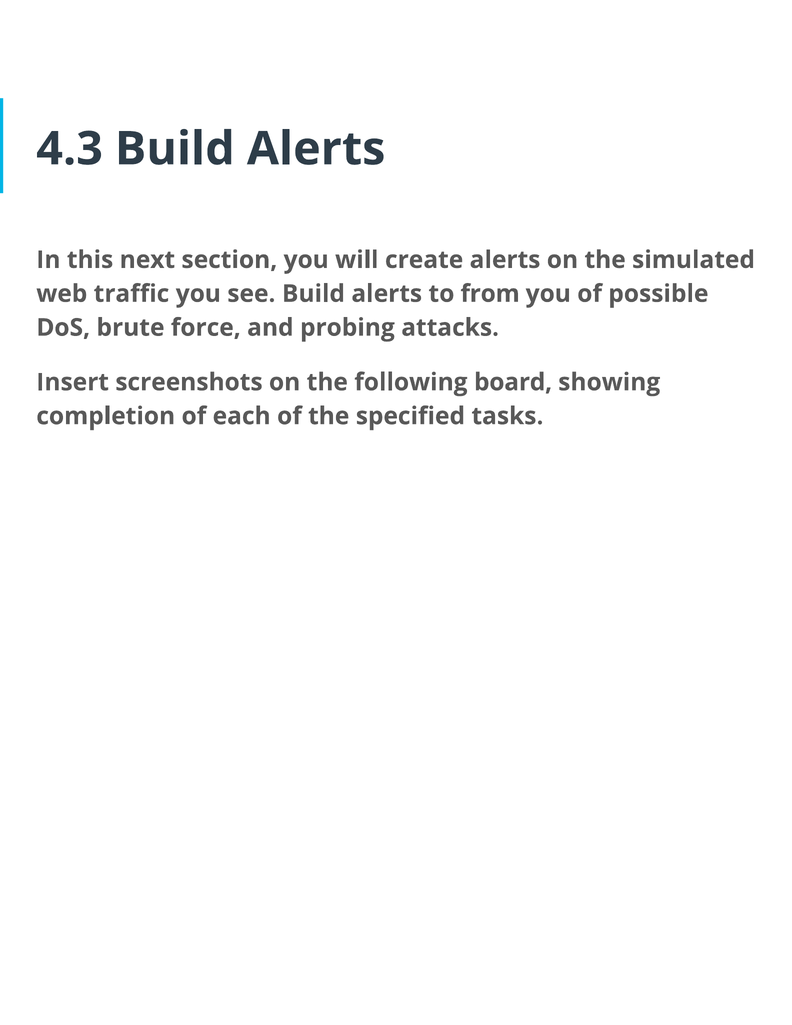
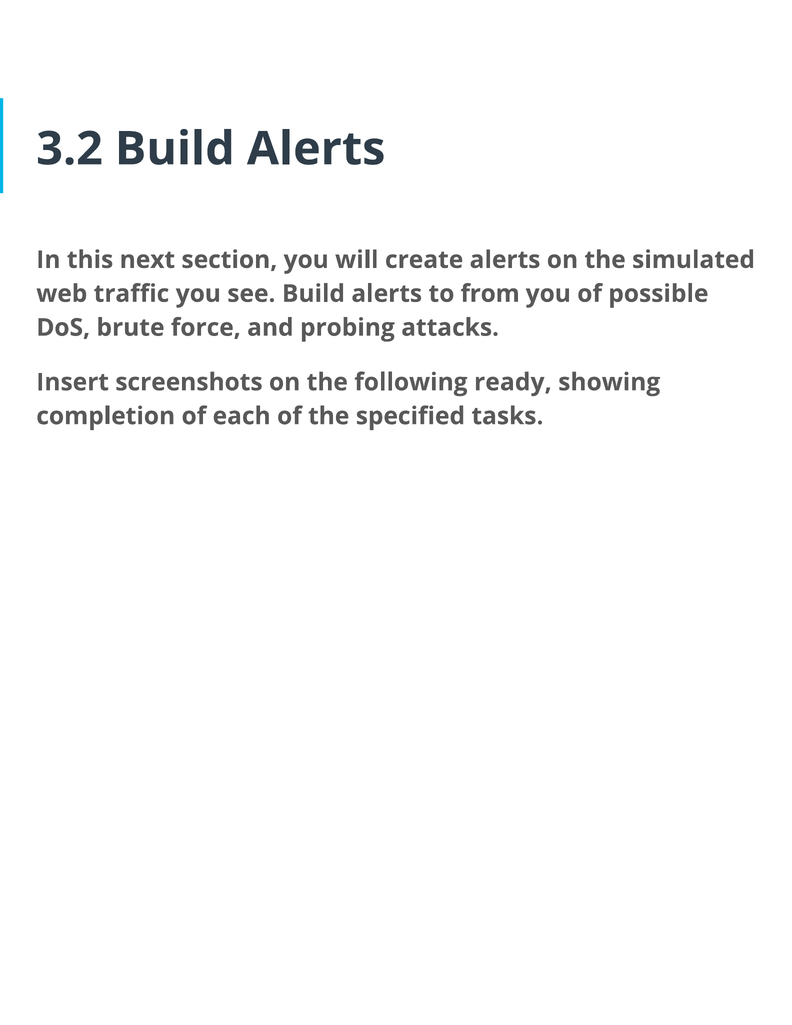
4.3: 4.3 -> 3.2 (70, 149)
board: board -> ready (513, 382)
